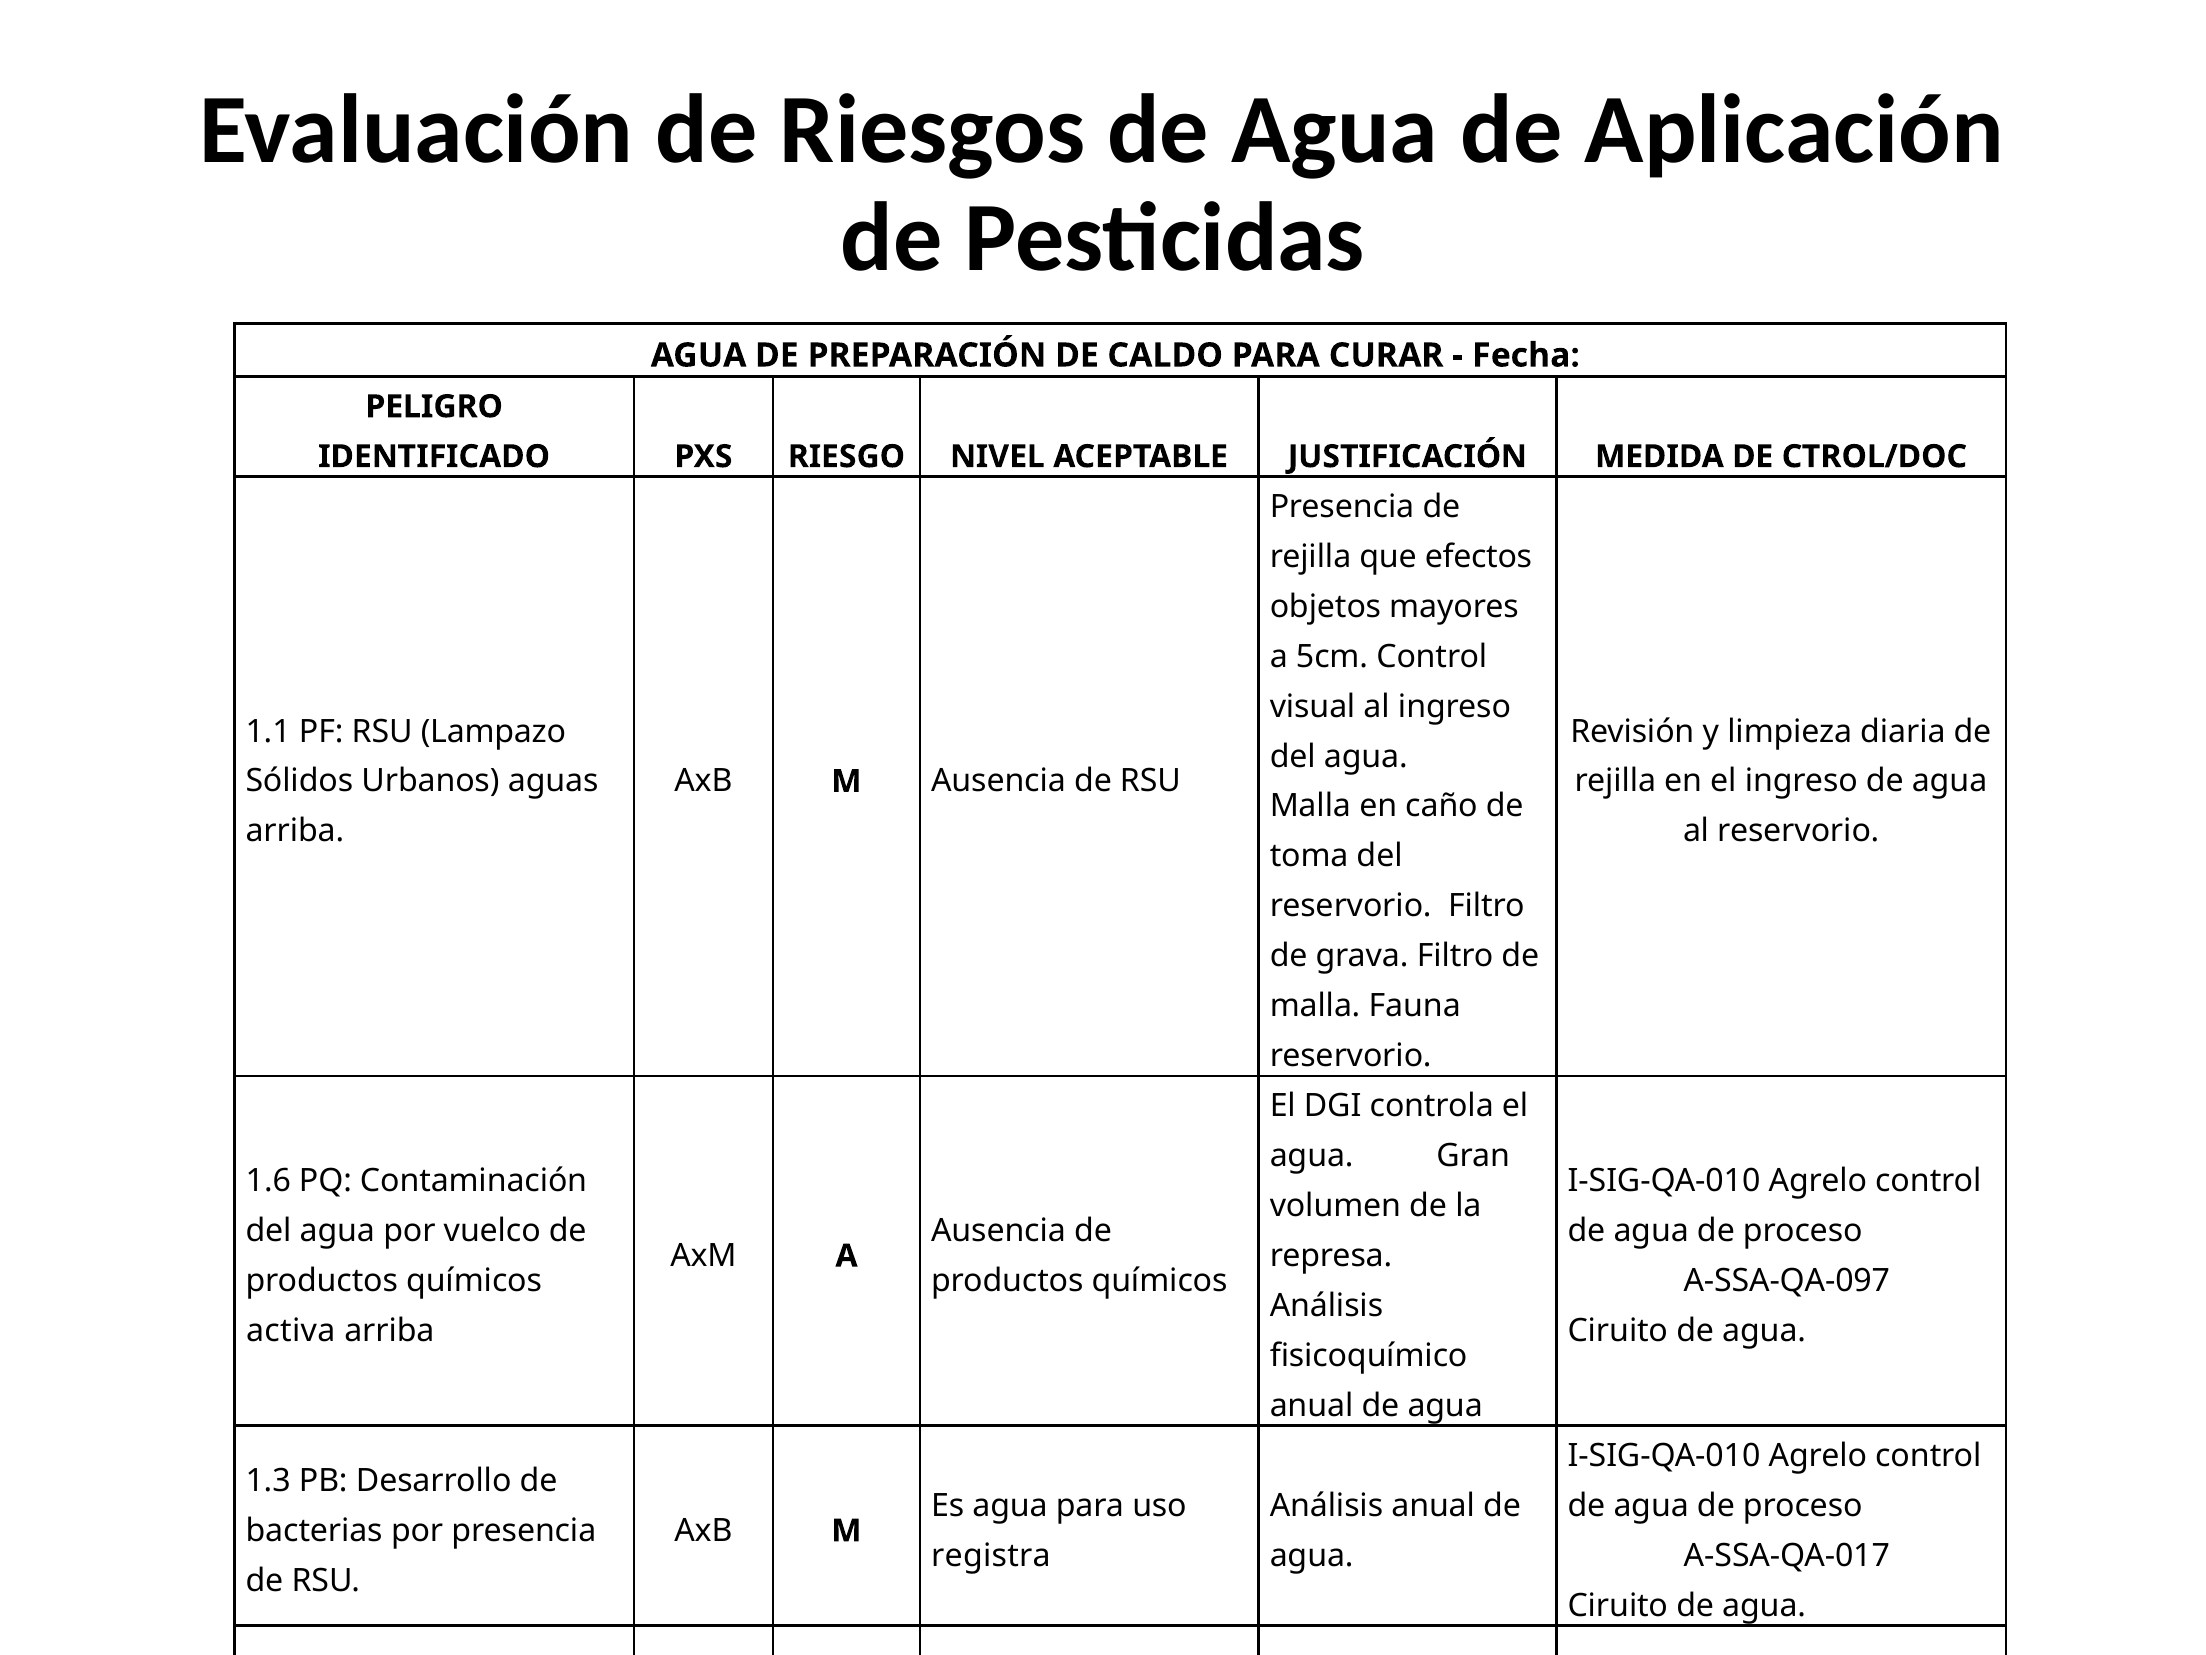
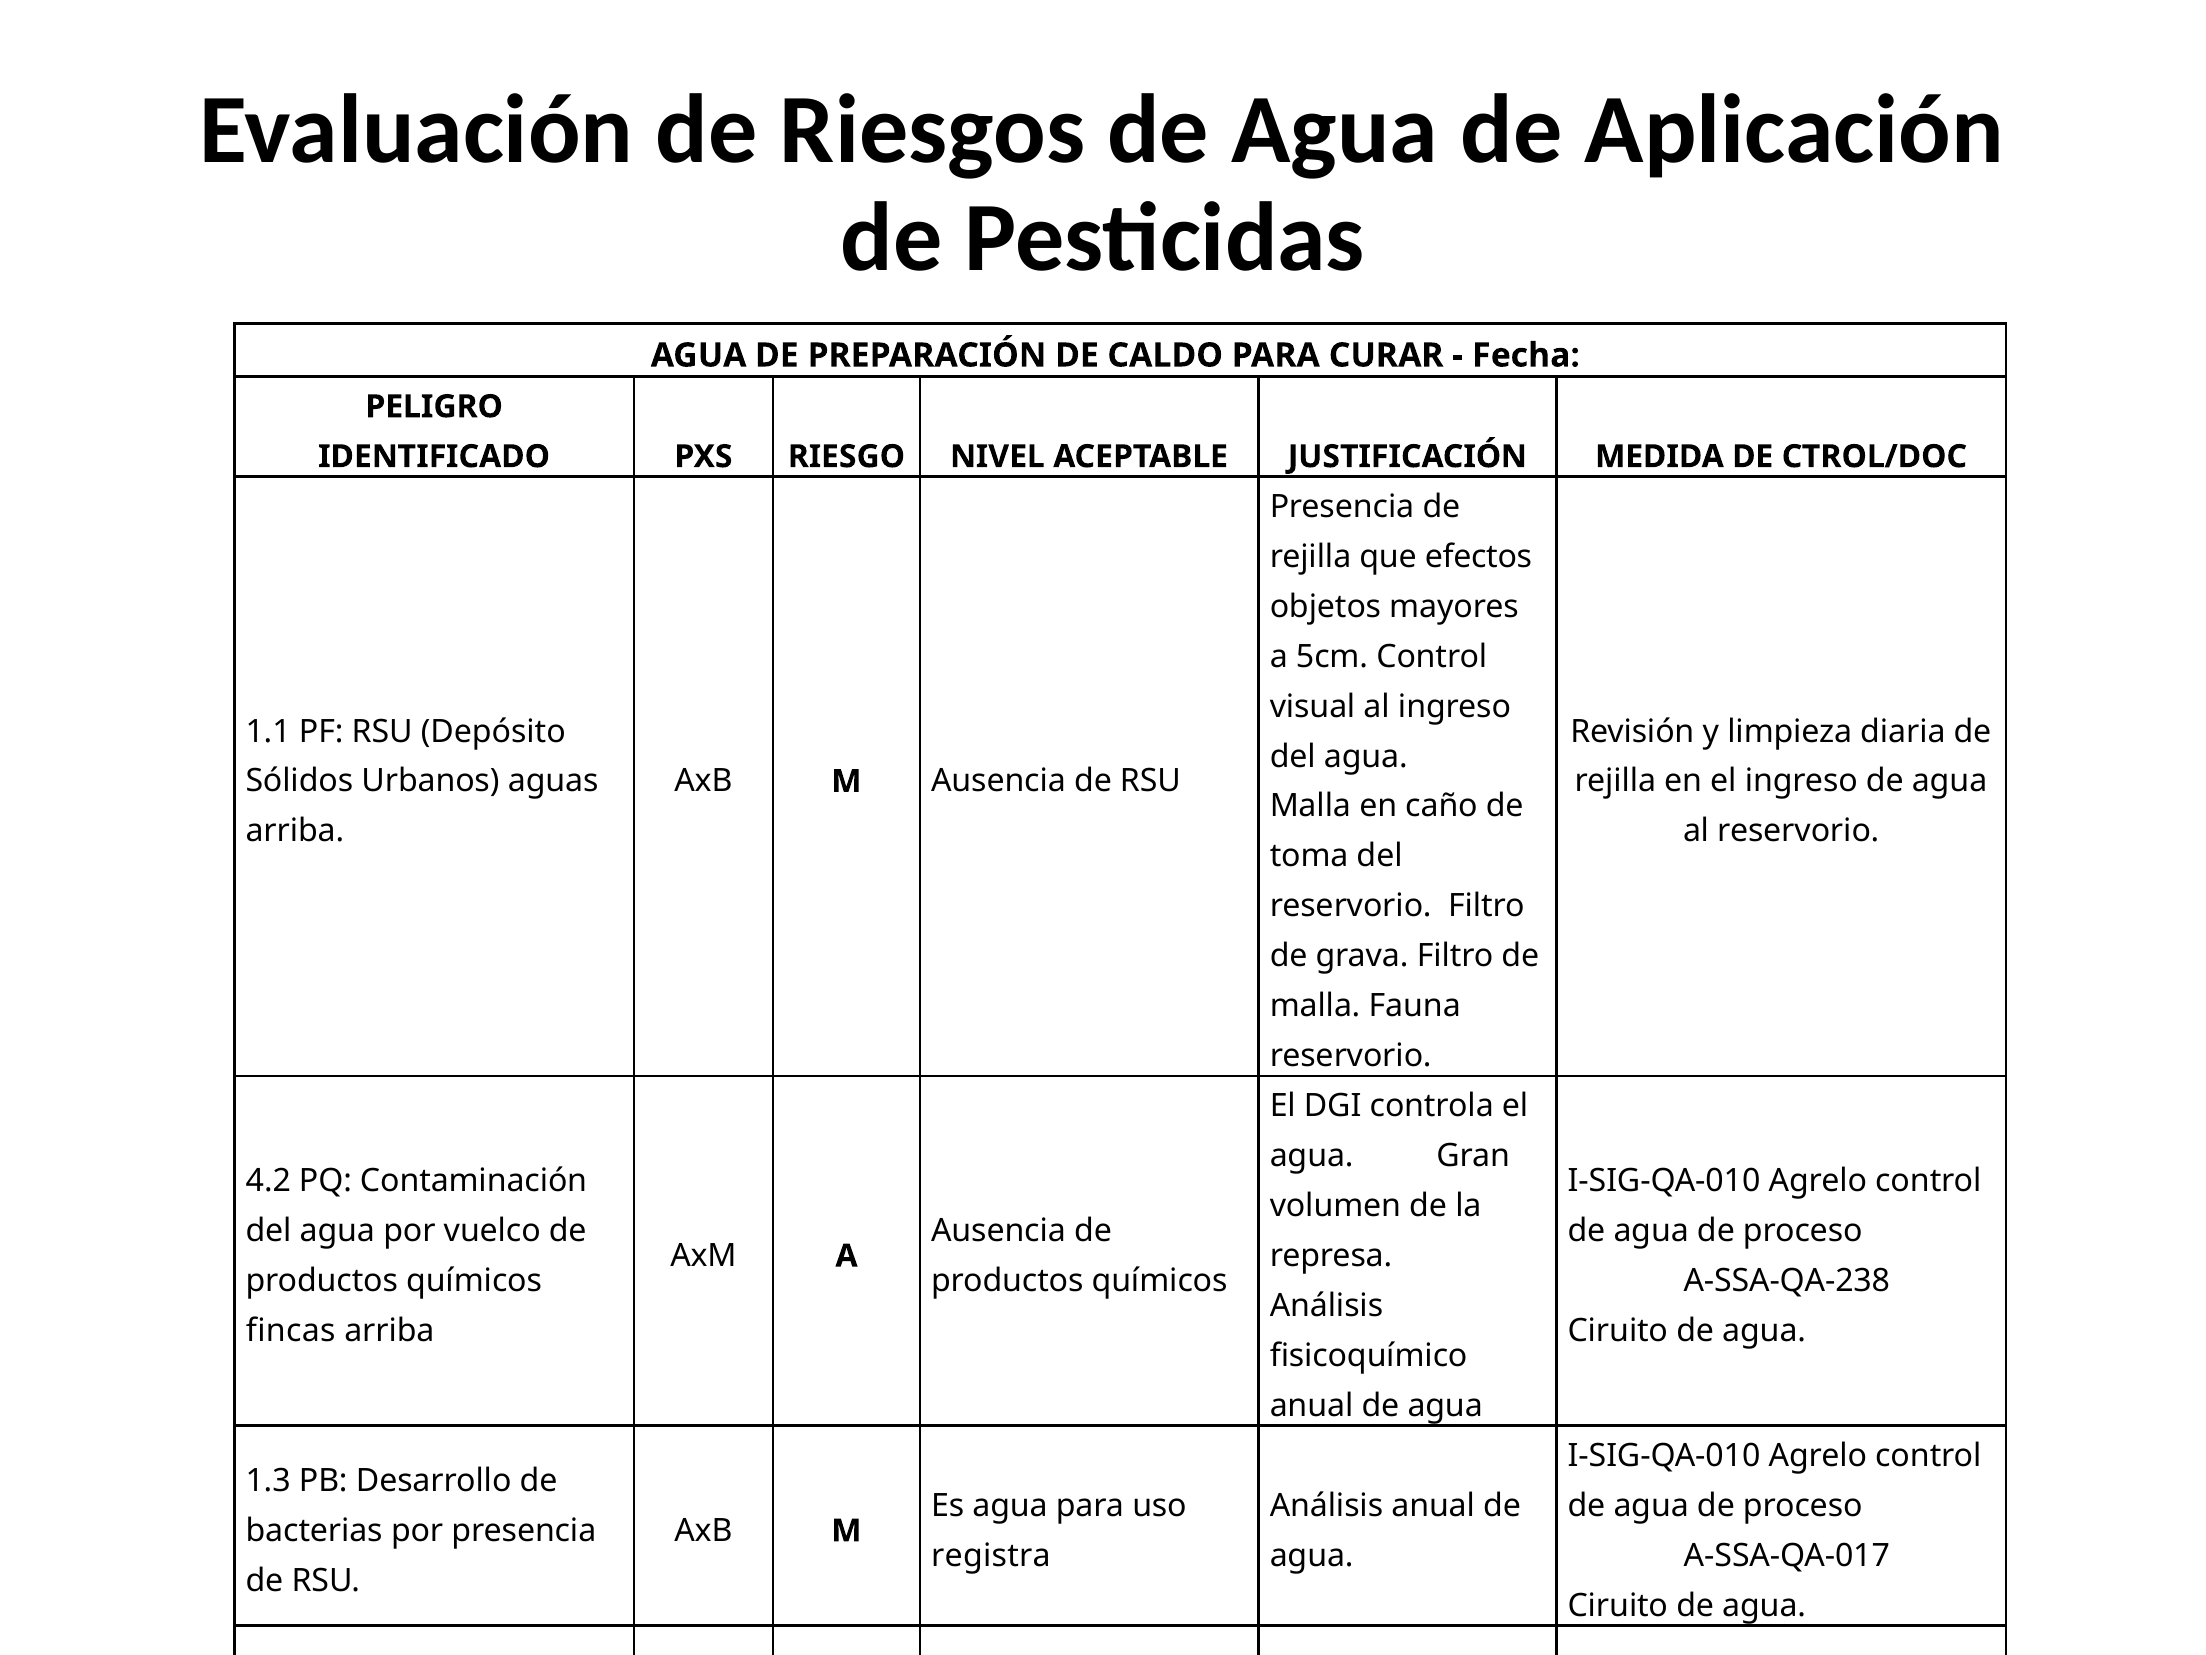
Lampazo: Lampazo -> Depósito (493, 731)
1.6: 1.6 -> 4.2 (268, 1181)
A-SSA-QA-097: A-SSA-QA-097 -> A-SSA-QA-238 (1787, 1281)
activa: activa -> fincas (291, 1331)
